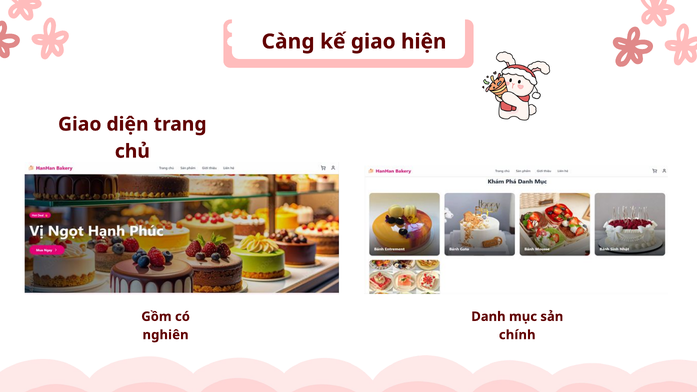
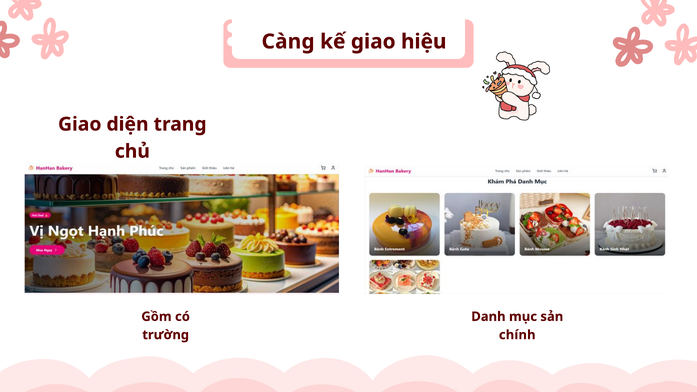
hiện: hiện -> hiệu (424, 42)
nghiên: nghiên -> trường (166, 335)
